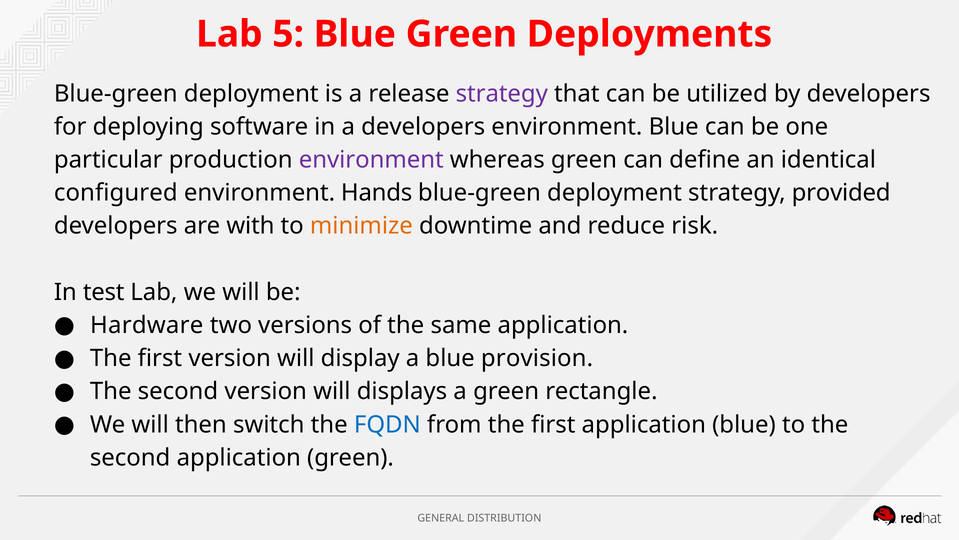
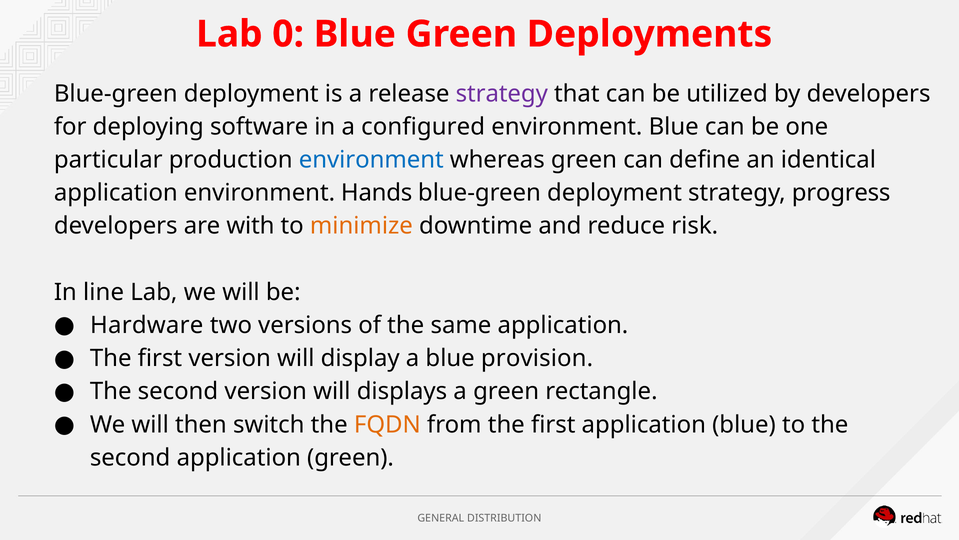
5: 5 -> 0 (288, 34)
a developers: developers -> configured (423, 127)
environment colour: purple -> blue (371, 160)
configured: configured -> application (116, 193)
provided: provided -> progress (841, 193)
test: test -> line (104, 292)
FQDN colour: blue -> orange (387, 424)
